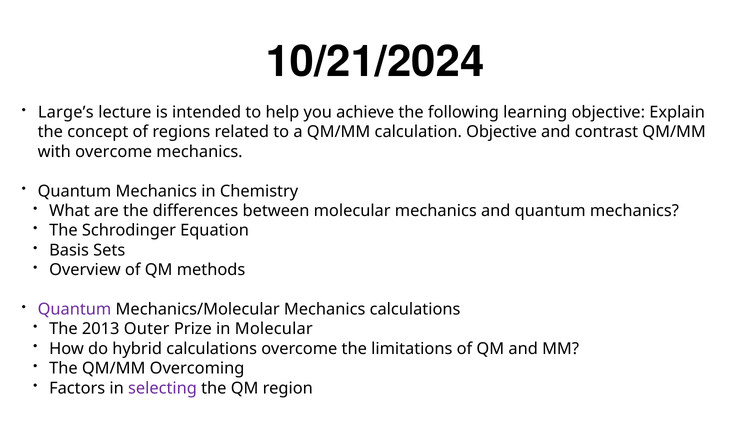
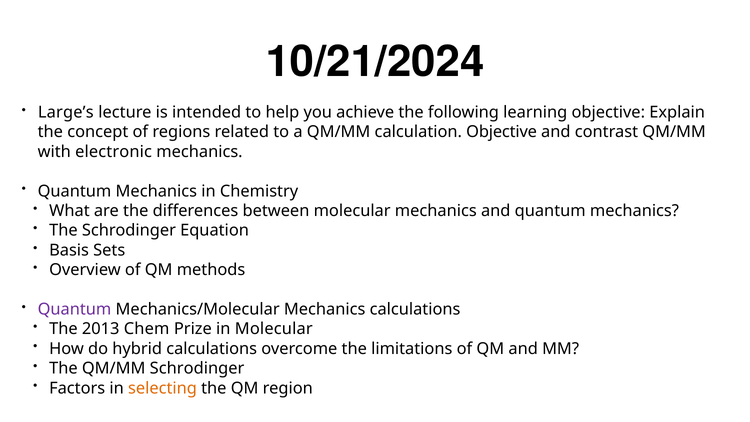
with overcome: overcome -> electronic (114, 152)
Outer: Outer -> Chem (147, 329)
QM/MM Overcoming: Overcoming -> Schrodinger (197, 368)
selecting colour: purple -> orange (163, 388)
